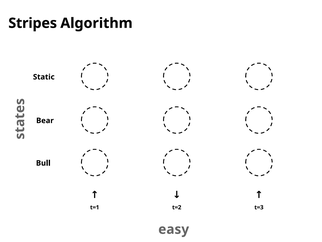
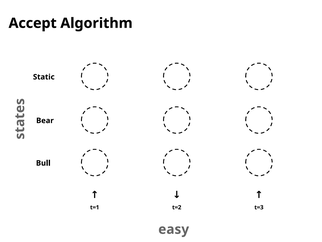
Stripes: Stripes -> Accept (33, 23)
